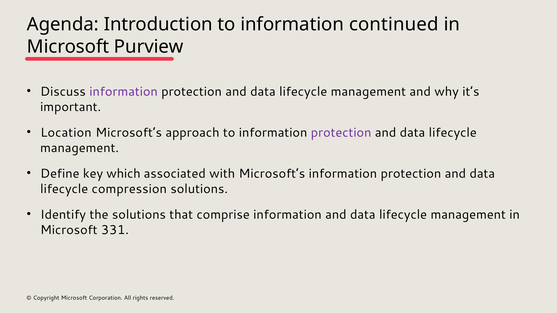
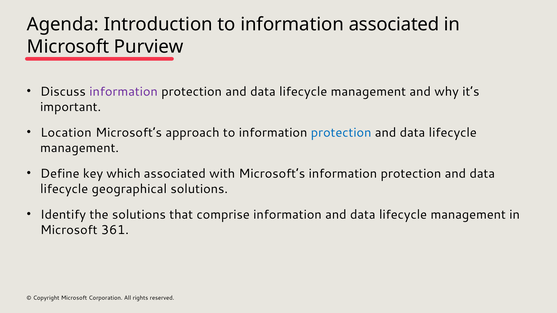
information continued: continued -> associated (394, 24)
protection colour: purple -> blue (341, 133)
compression: compression -> geographical (129, 189)
331: 331 -> 361 (115, 230)
